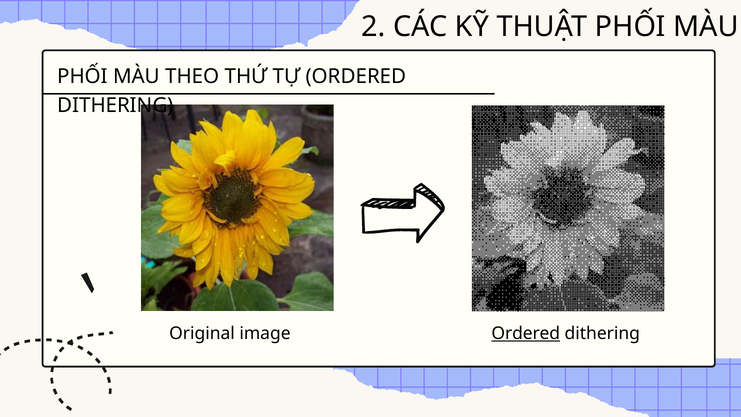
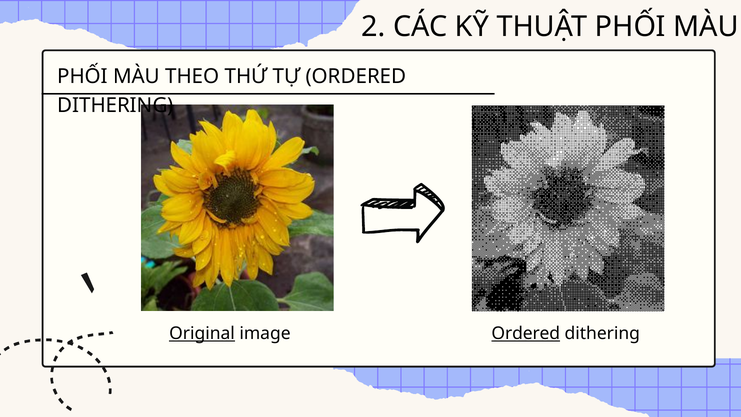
Original underline: none -> present (202, 333)
